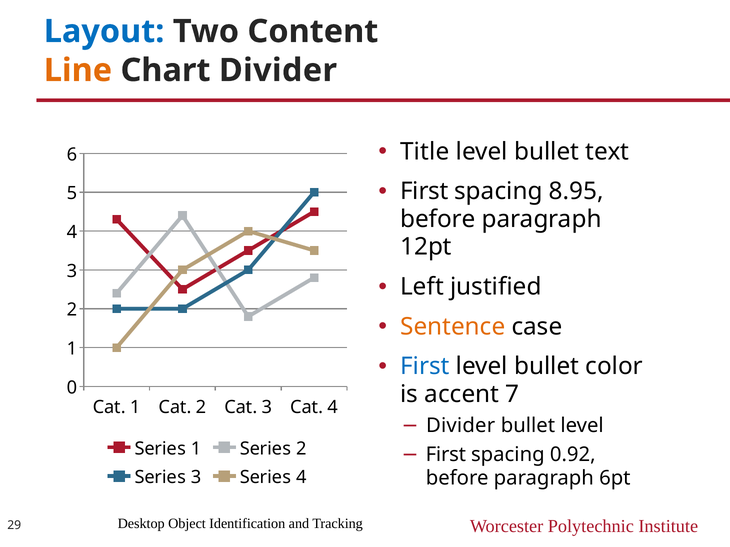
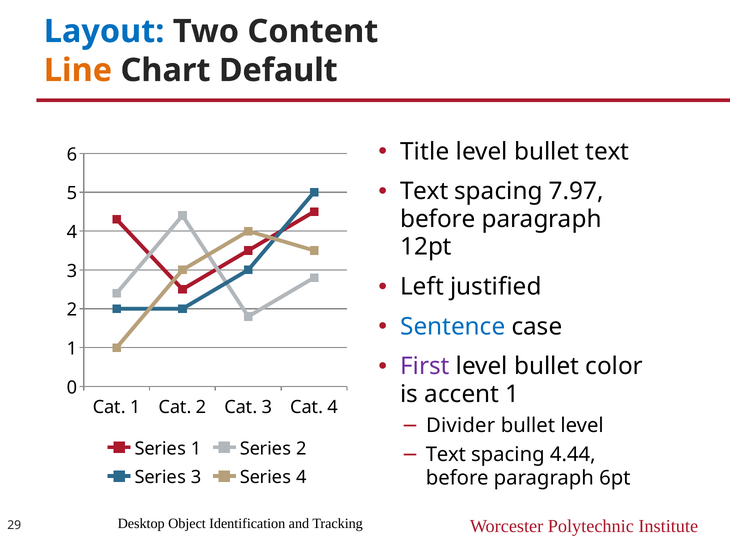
Chart Divider: Divider -> Default (278, 70)
First: First -> Text (424, 192)
8.95: 8.95 -> 7.97 (576, 192)
Sentence colour: orange -> blue (453, 327)
First colour: blue -> purple (425, 367)
accent 7: 7 -> 1 (512, 394)
First: First -> Text (446, 455)
0.92: 0.92 -> 4.44 (573, 455)
